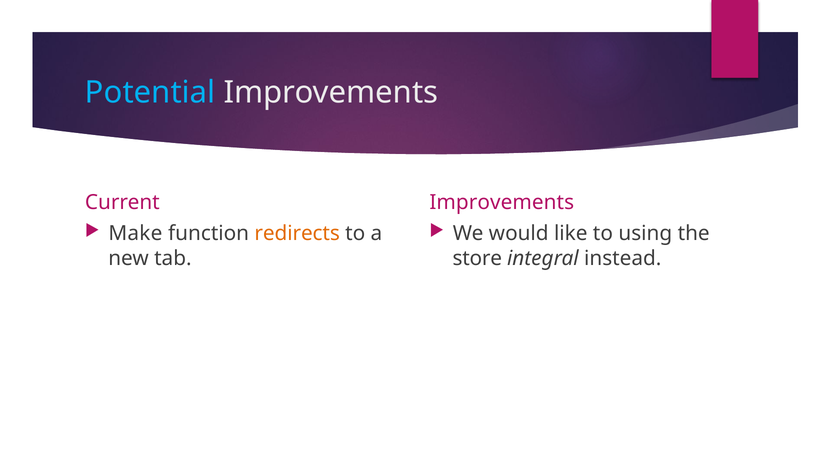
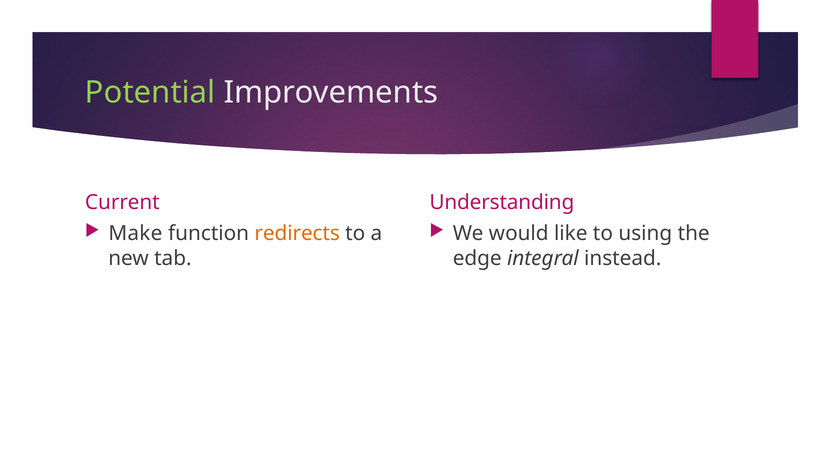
Potential colour: light blue -> light green (150, 93)
Improvements: Improvements -> Understanding (502, 203)
store: store -> edge (477, 259)
